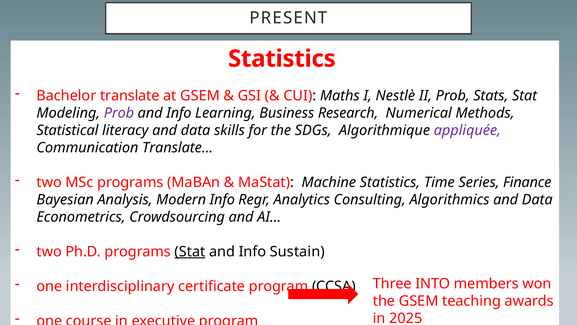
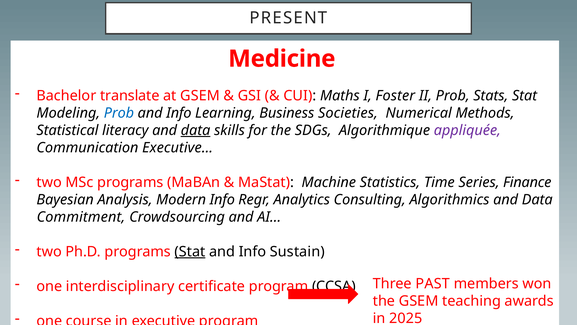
Statistics: Statistics -> Medicine (282, 59)
Nestlè: Nestlè -> Foster (395, 96)
Prob colour: purple -> blue (119, 113)
Research: Research -> Societies (348, 113)
data underline: none -> present (196, 130)
Translate…: Translate… -> Executive… (178, 147)
Econometrics: Econometrics -> Commitment (81, 217)
INTO: INTO -> PAST (433, 283)
